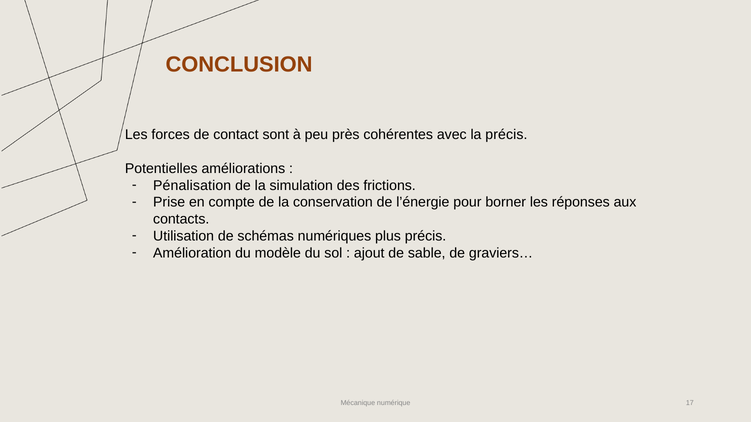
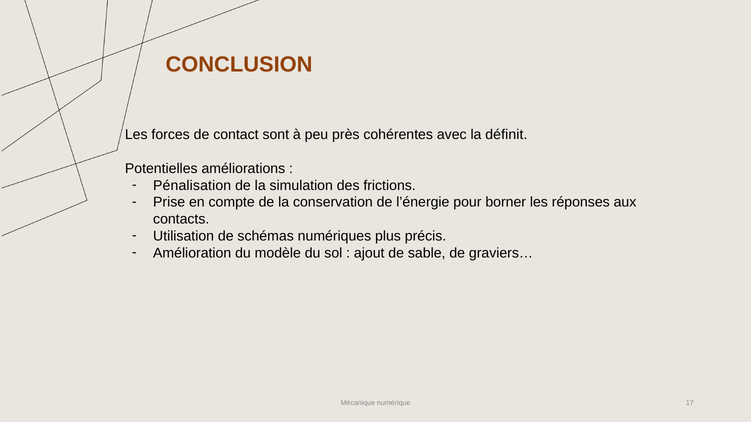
la précis: précis -> définit (506, 135)
